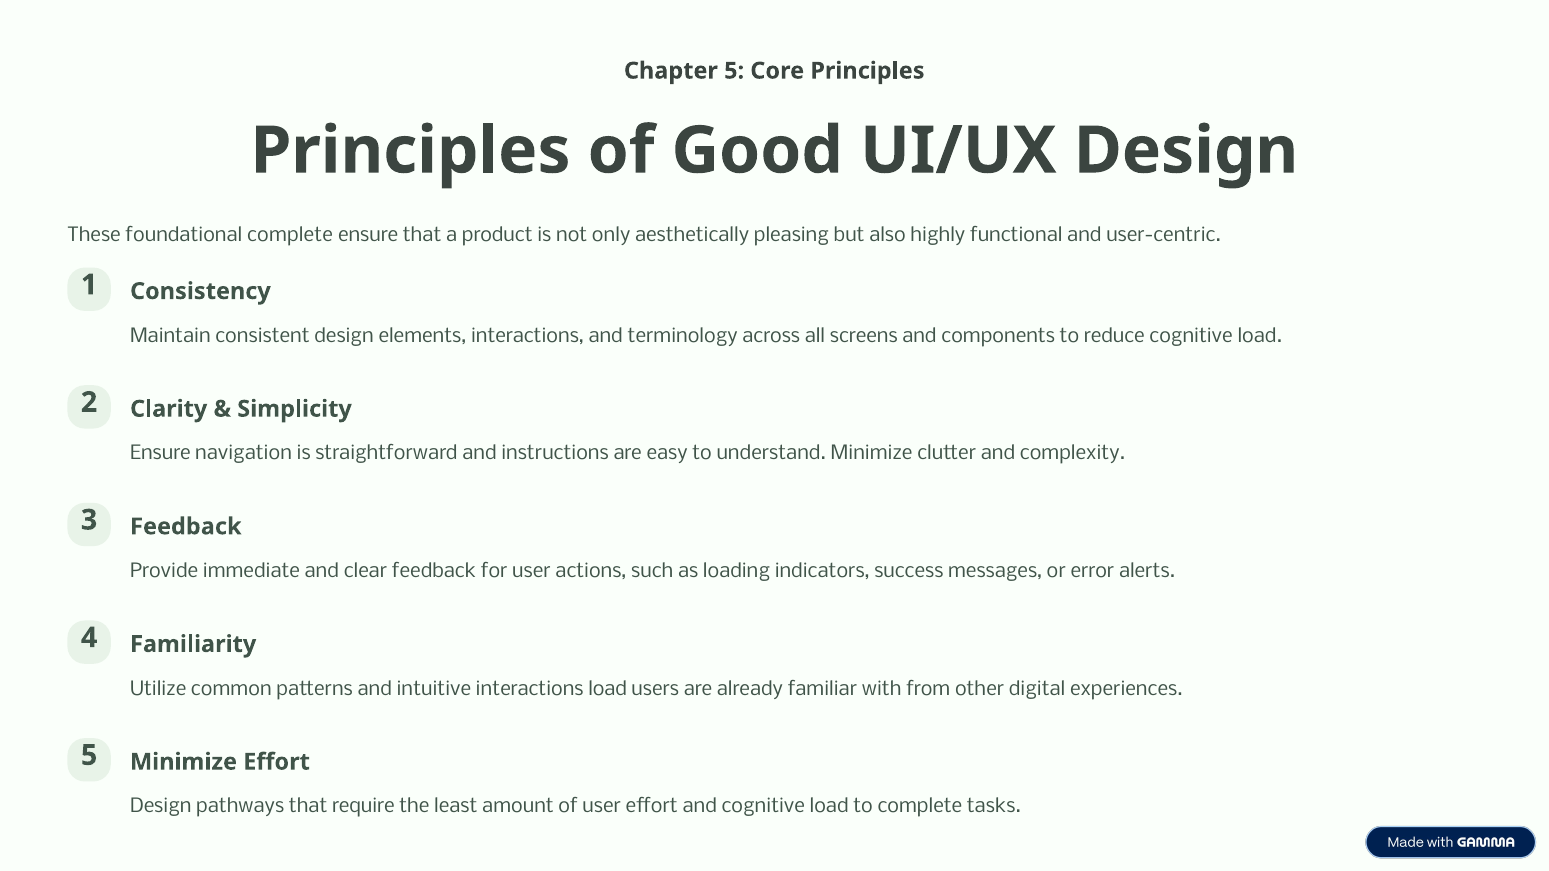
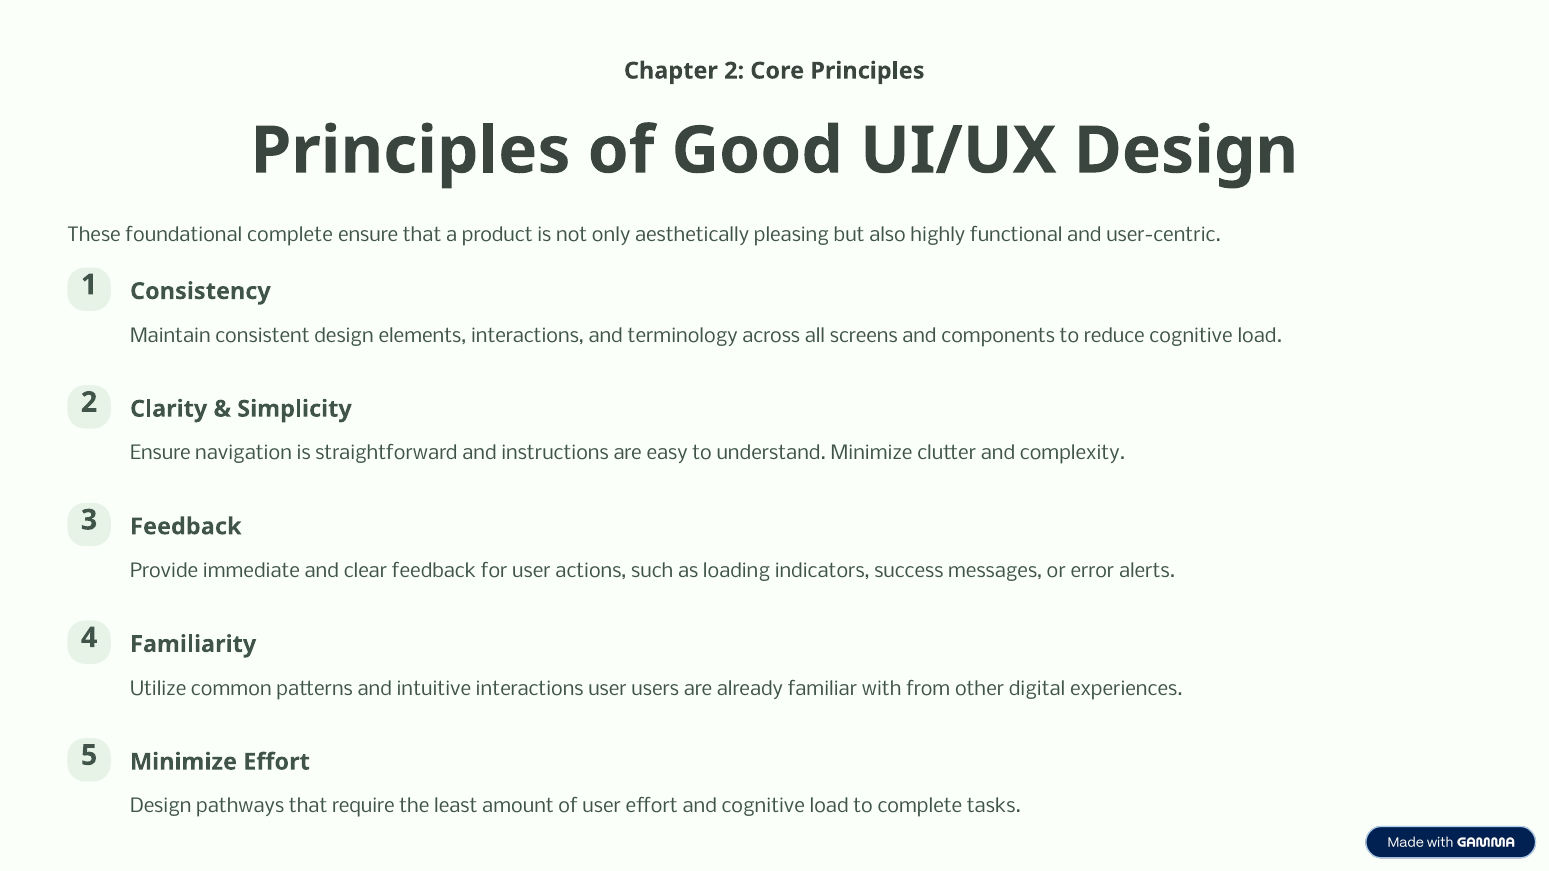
Chapter 5: 5 -> 2 (734, 71)
interactions load: load -> user (608, 689)
